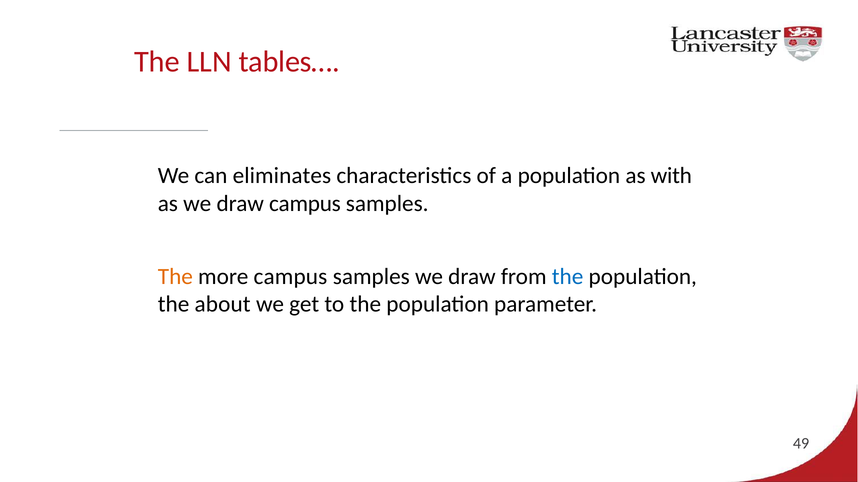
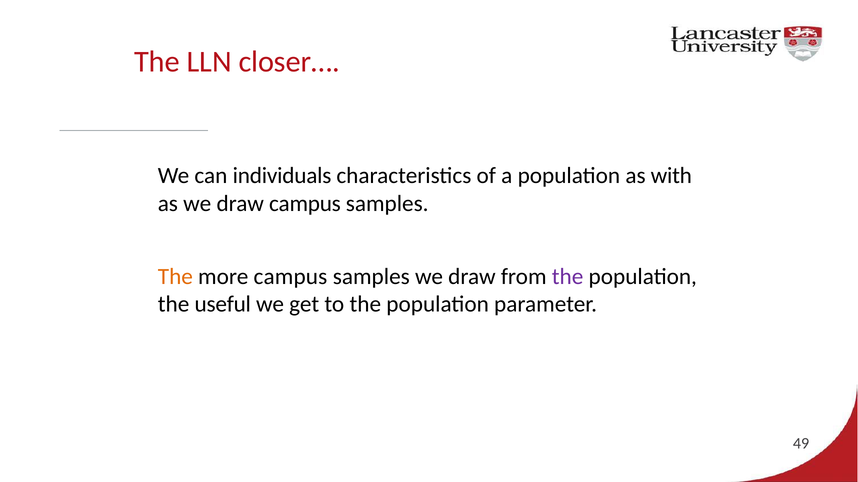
tables…: tables… -> closer… (289, 62)
eliminates: eliminates -> individuals (282, 176)
the colour: blue -> purple (568, 277)
about: about -> useful (223, 305)
